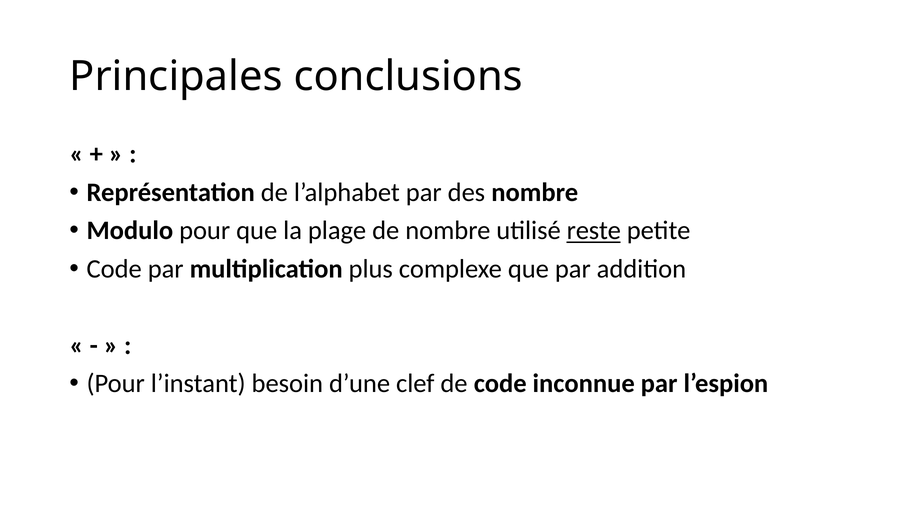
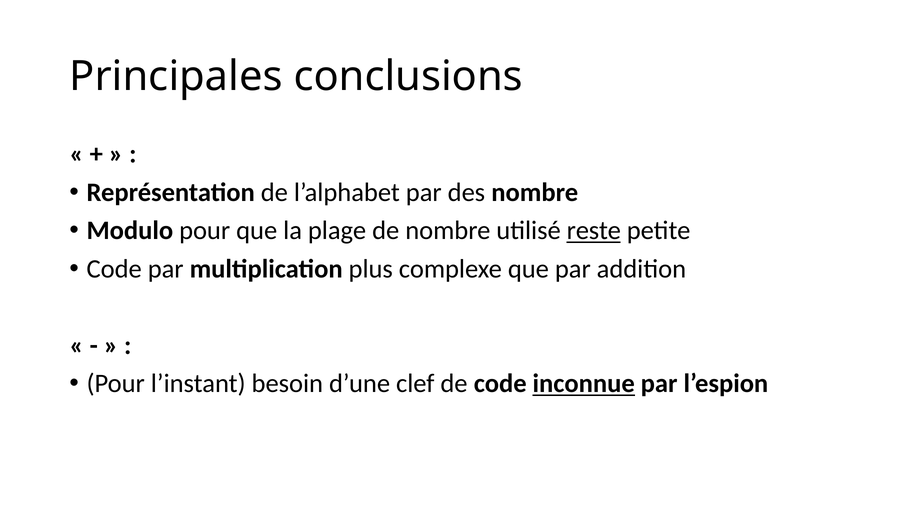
inconnue underline: none -> present (584, 383)
